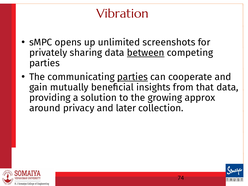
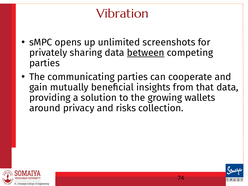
parties underline: present -> none (132, 77)
approx: approx -> wallets (200, 98)
later: later -> risks (126, 108)
